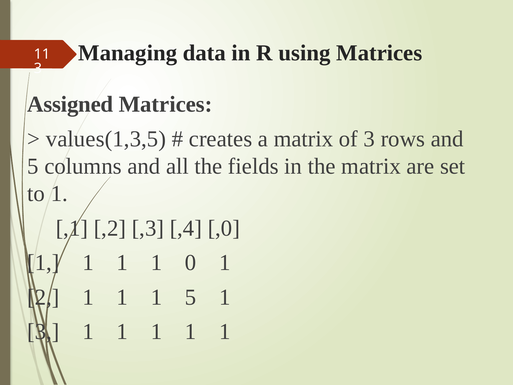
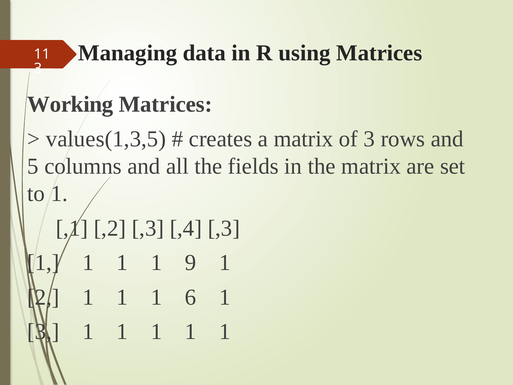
Assigned: Assigned -> Working (70, 104)
,4 ,0: ,0 -> ,3 (224, 228)
0: 0 -> 9 (191, 263)
1 5: 5 -> 6 (191, 297)
